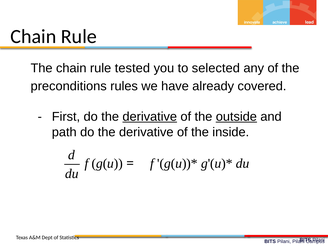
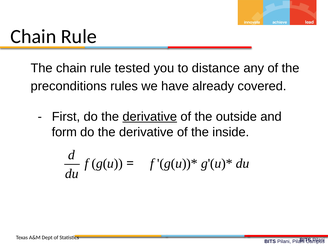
selected: selected -> distance (216, 68)
outside underline: present -> none (236, 117)
path: path -> form (64, 132)
